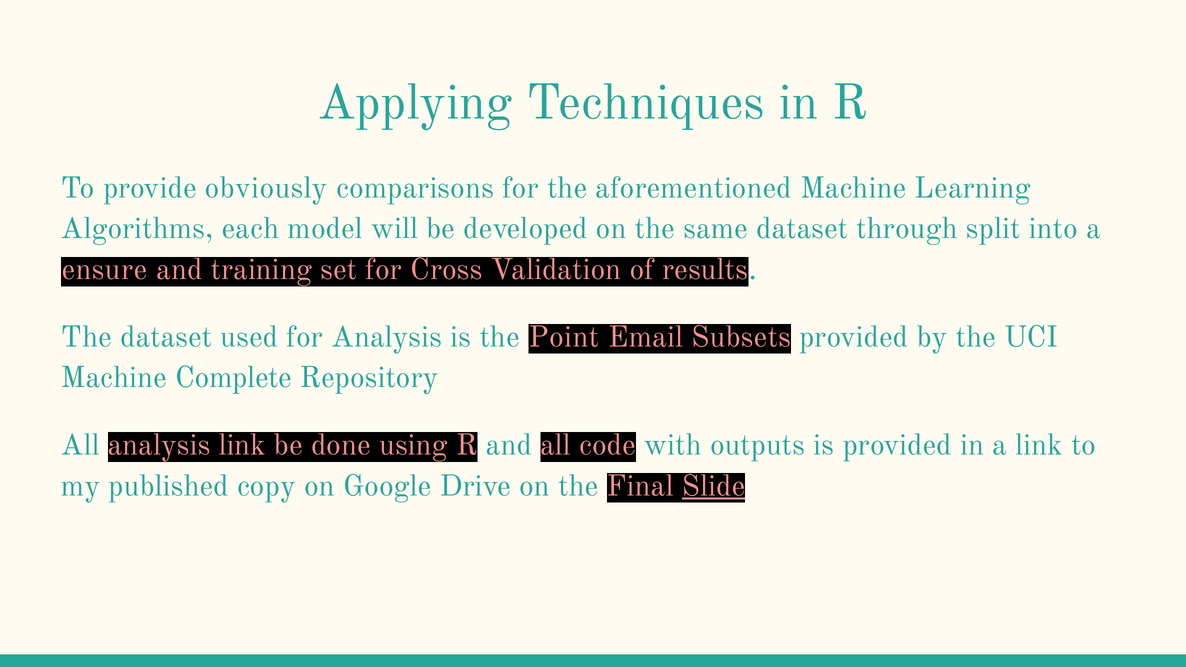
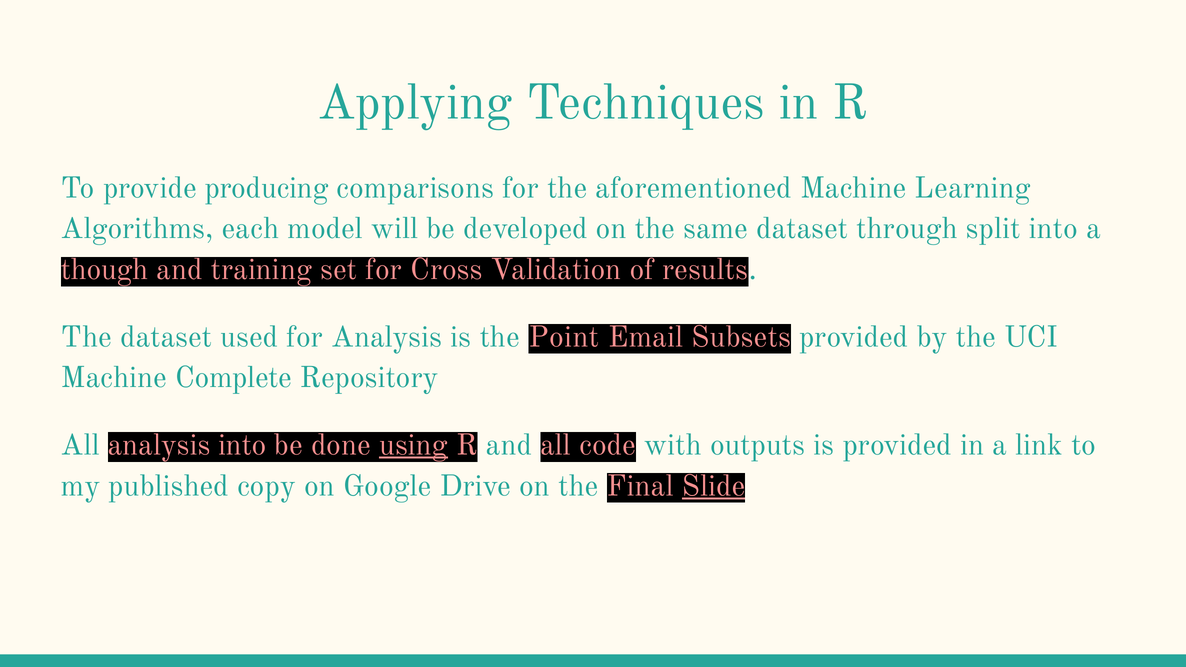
obviously: obviously -> producing (267, 188)
ensure: ensure -> though (105, 270)
analysis link: link -> into (242, 445)
using underline: none -> present (414, 445)
